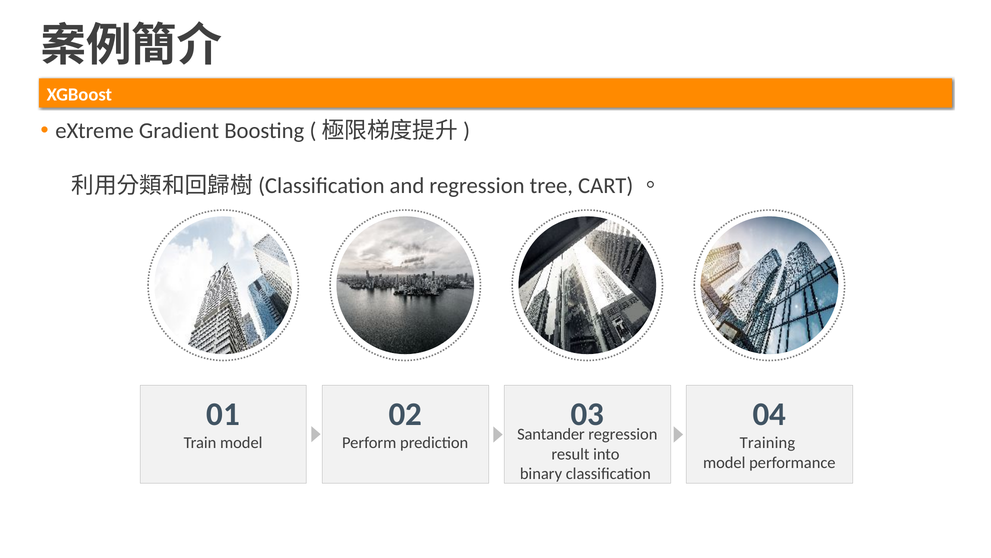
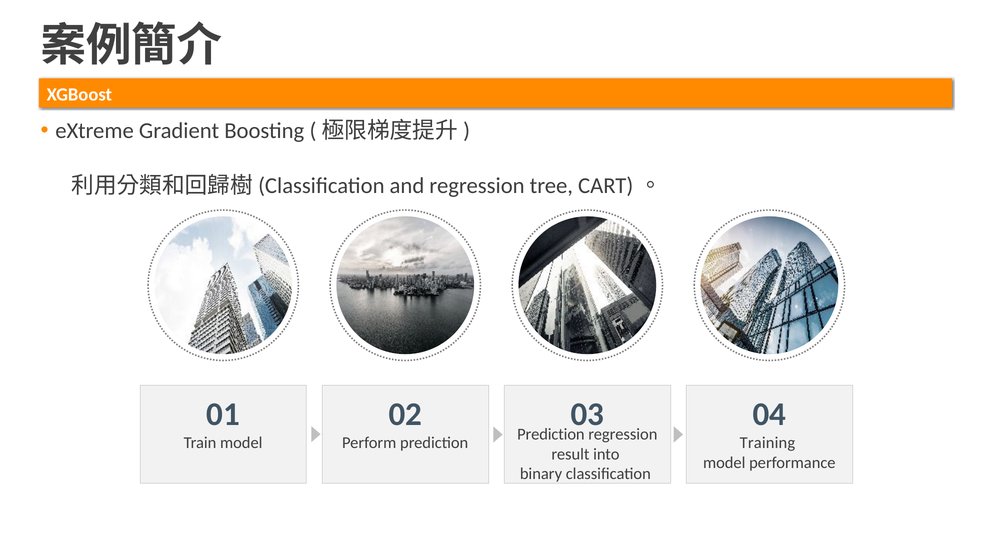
Santander: Santander -> Prediction (551, 434)
